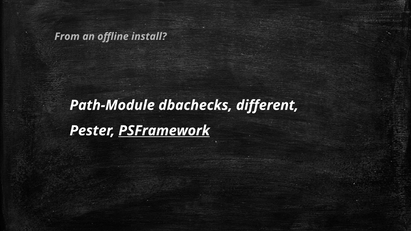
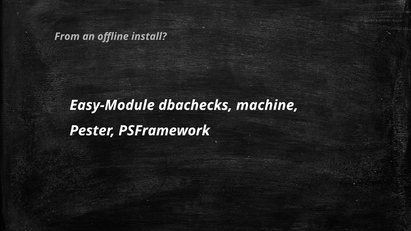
Path-Module: Path-Module -> Easy-Module (112, 105)
different: different -> machine (267, 105)
PSFramework underline: present -> none (164, 131)
